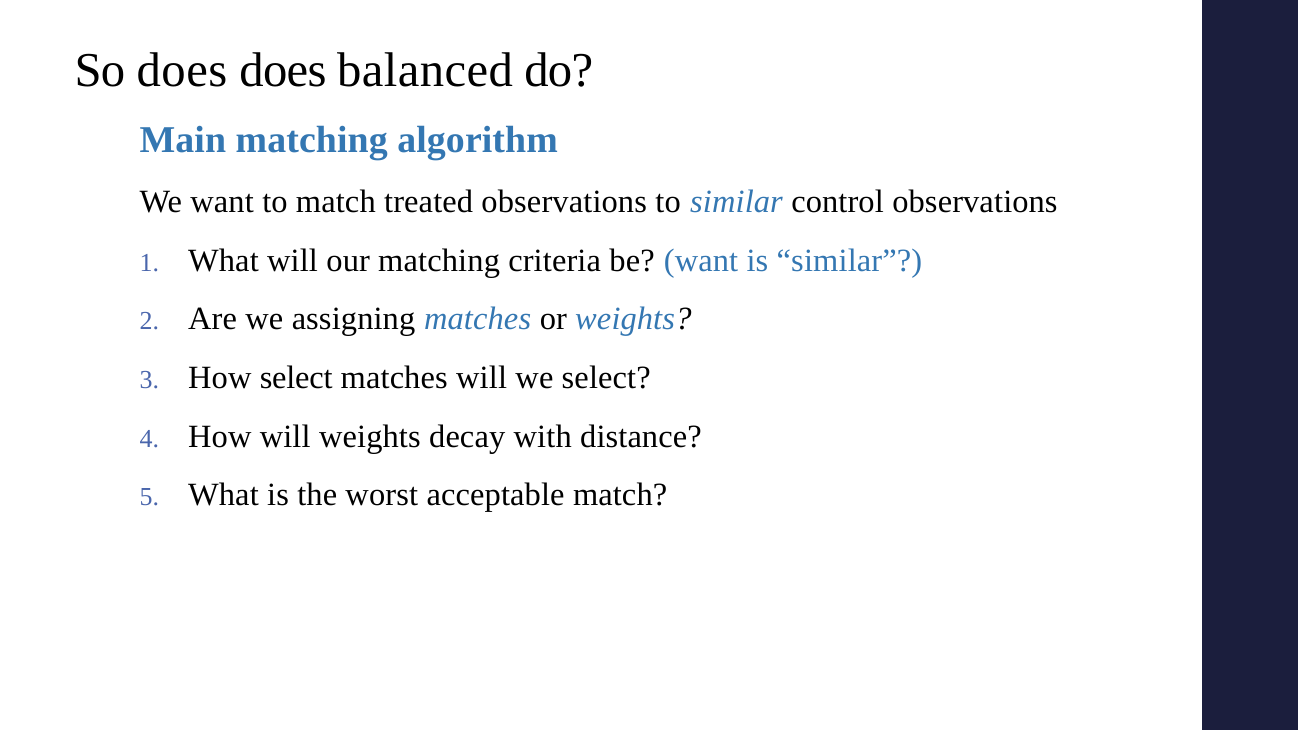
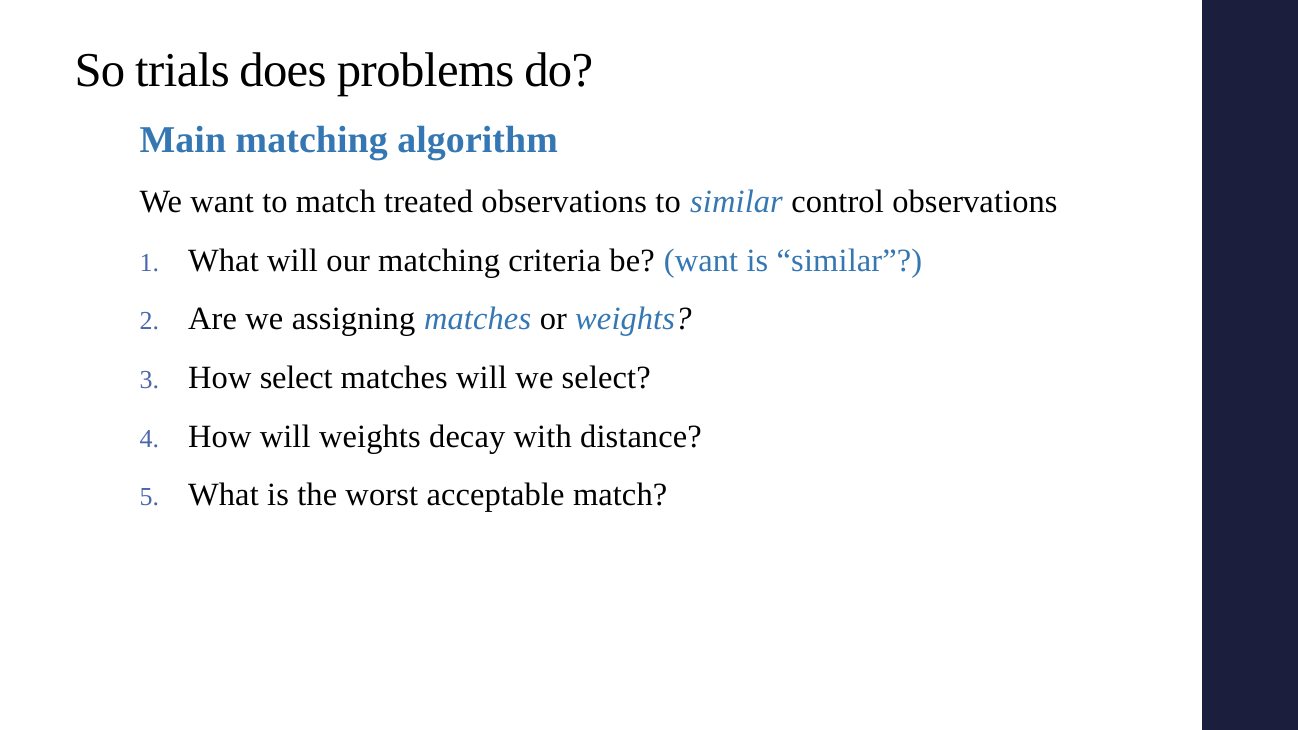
So does: does -> trials (182, 71)
balanced: balanced -> problems (426, 71)
